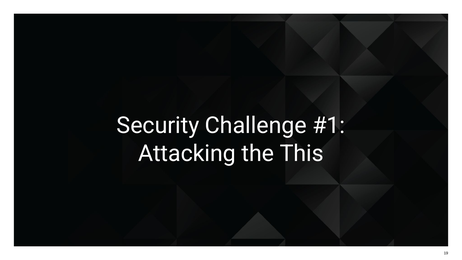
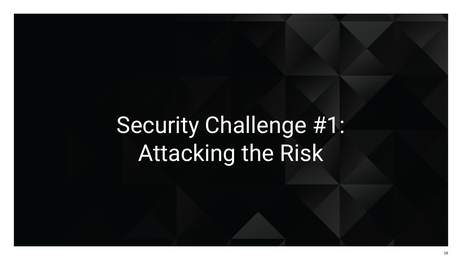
This: This -> Risk (302, 153)
